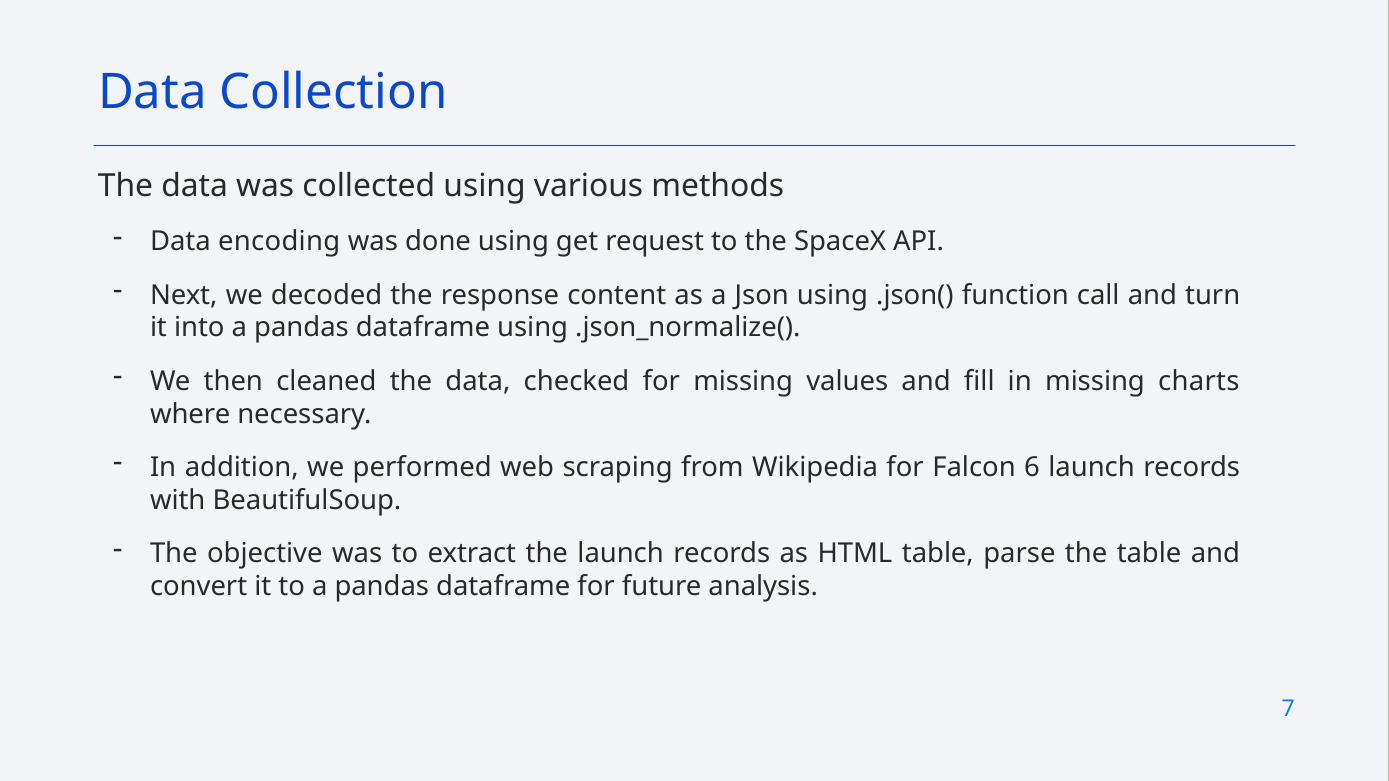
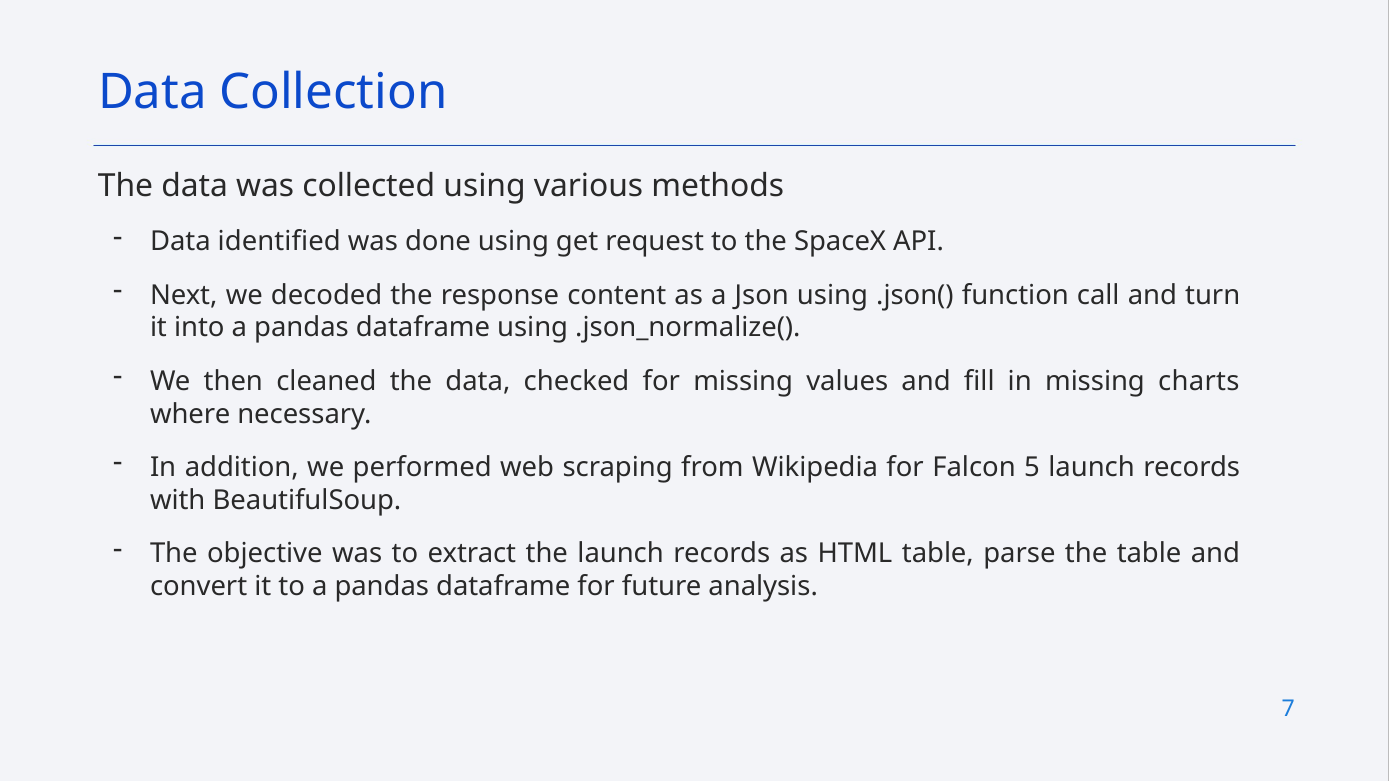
encoding: encoding -> identified (279, 242)
6: 6 -> 5 (1032, 468)
